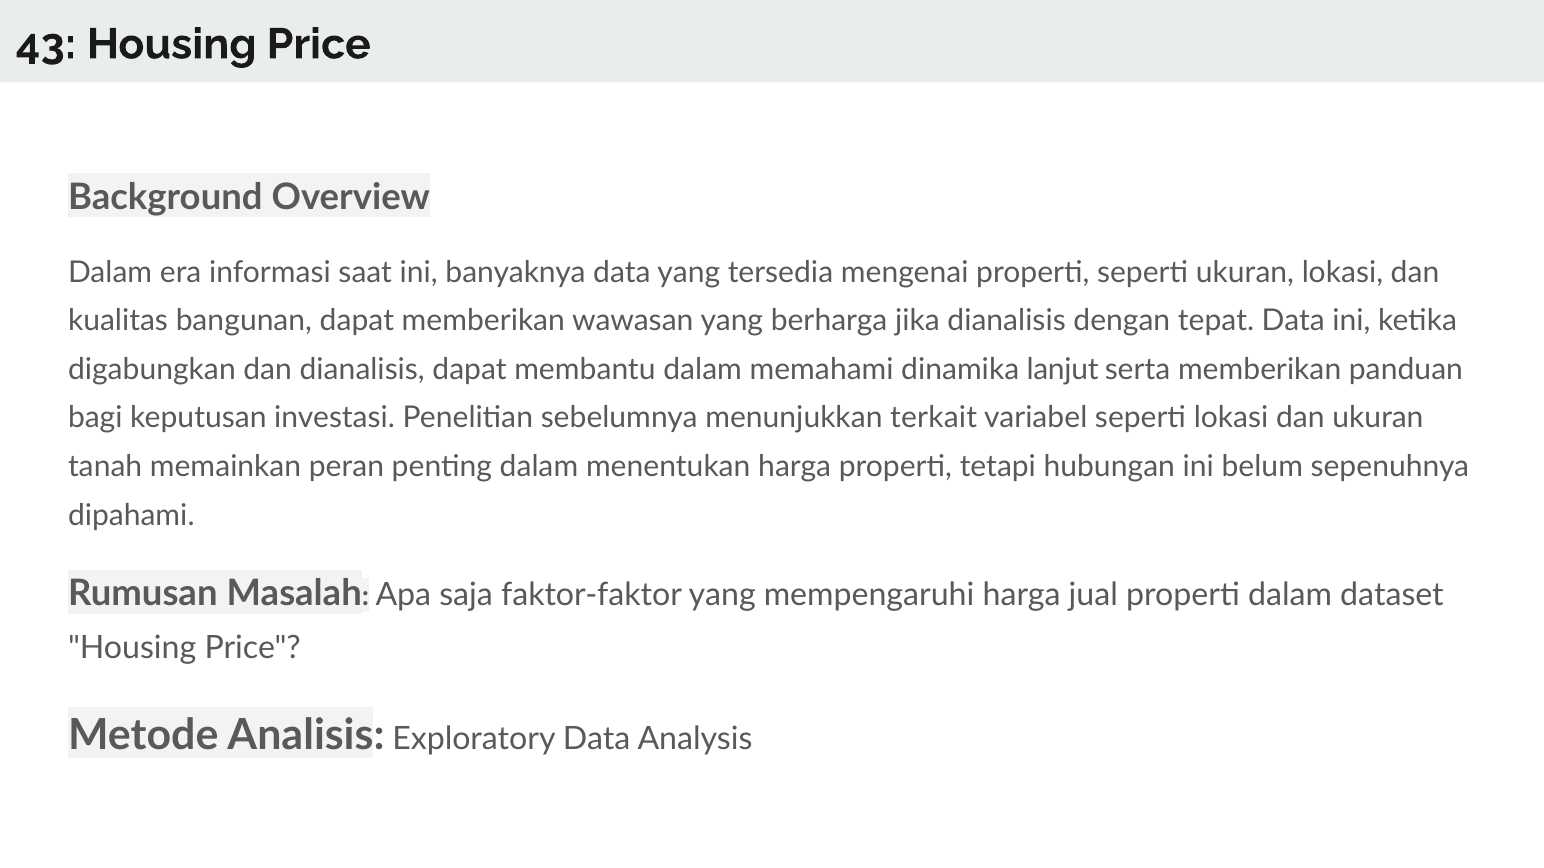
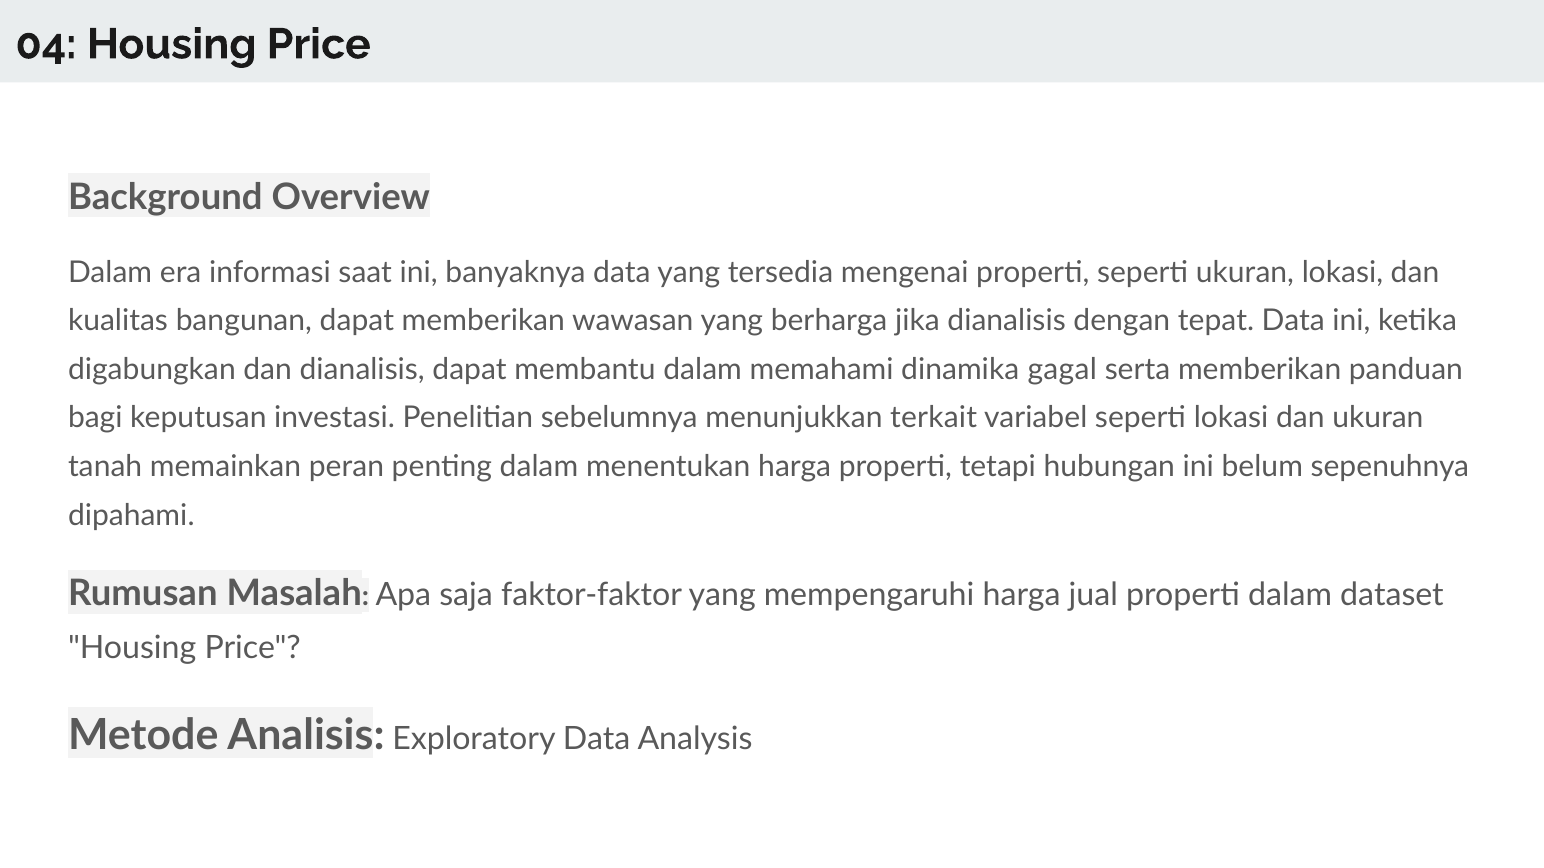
43: 43 -> 04 (46, 44)
lanjut: lanjut -> gagal (1062, 370)
